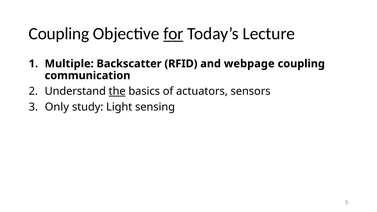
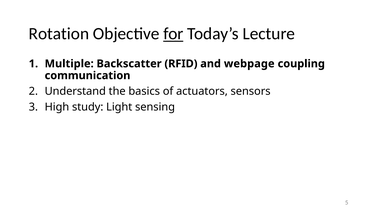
Coupling: Coupling -> Rotation (59, 34)
the underline: present -> none (117, 91)
Only: Only -> High (57, 107)
